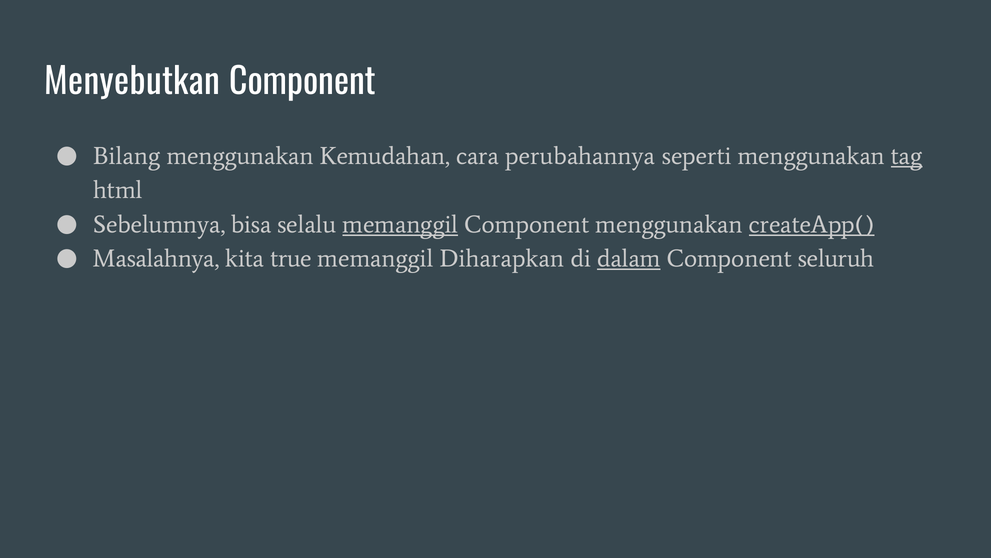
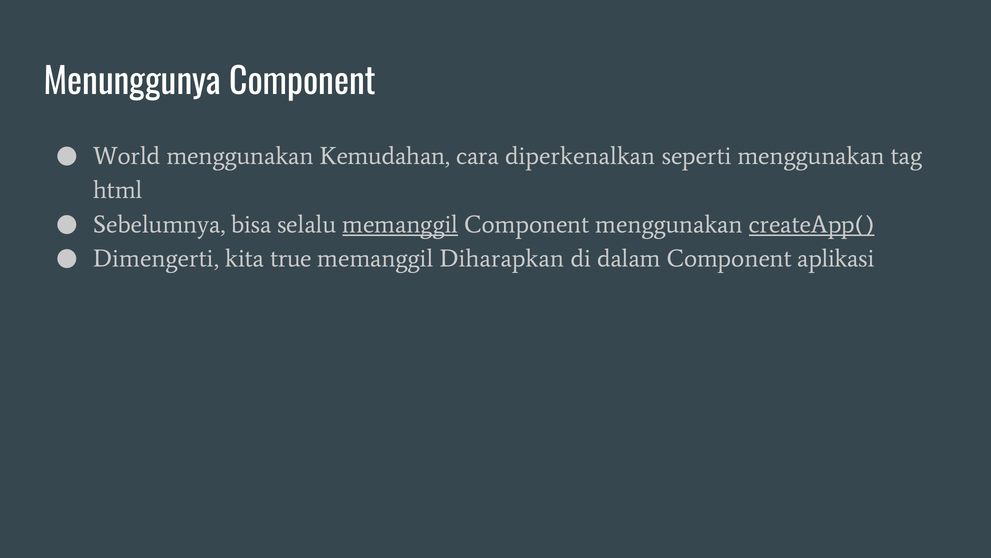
Menyebutkan: Menyebutkan -> Menunggunya (132, 82)
Bilang: Bilang -> World (127, 156)
perubahannya: perubahannya -> diperkenalkan (580, 156)
tag underline: present -> none (907, 156)
Masalahnya: Masalahnya -> Dimengerti (156, 258)
dalam underline: present -> none (629, 258)
seluruh: seluruh -> aplikasi (836, 258)
